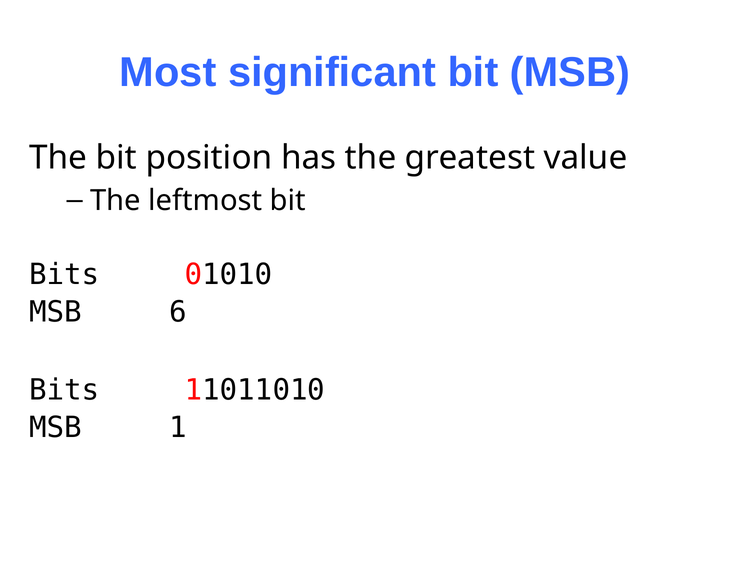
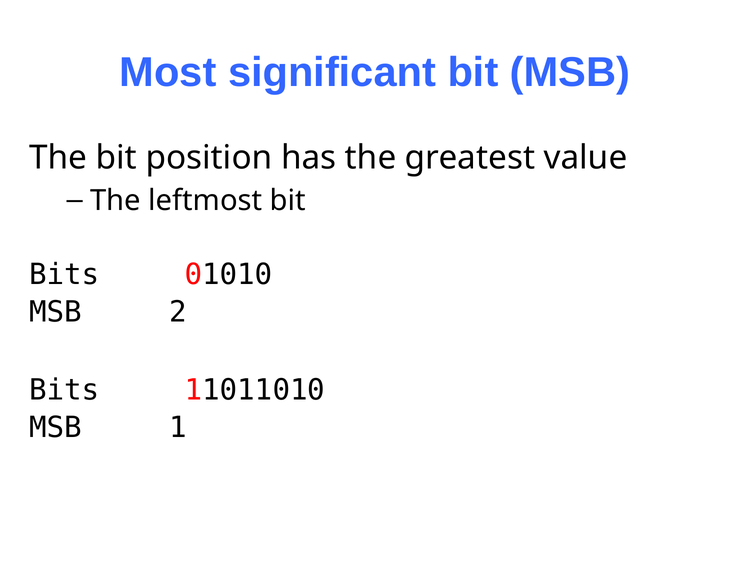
6: 6 -> 2 (178, 312)
